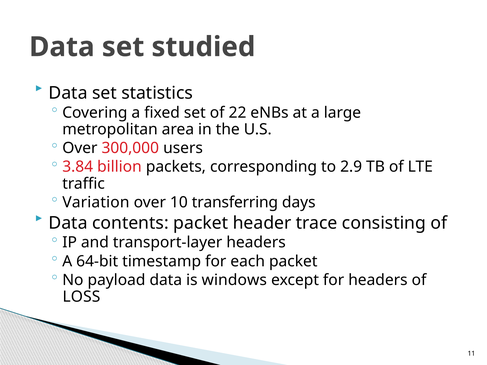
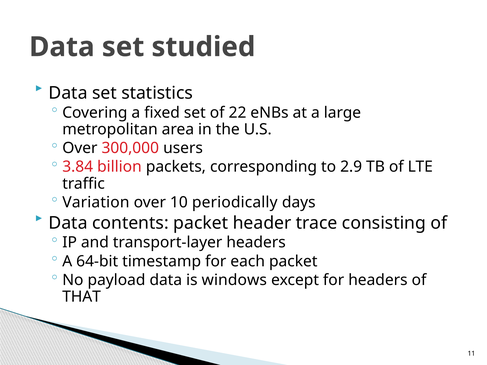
transferring: transferring -> periodically (235, 202)
LOSS: LOSS -> THAT (82, 297)
